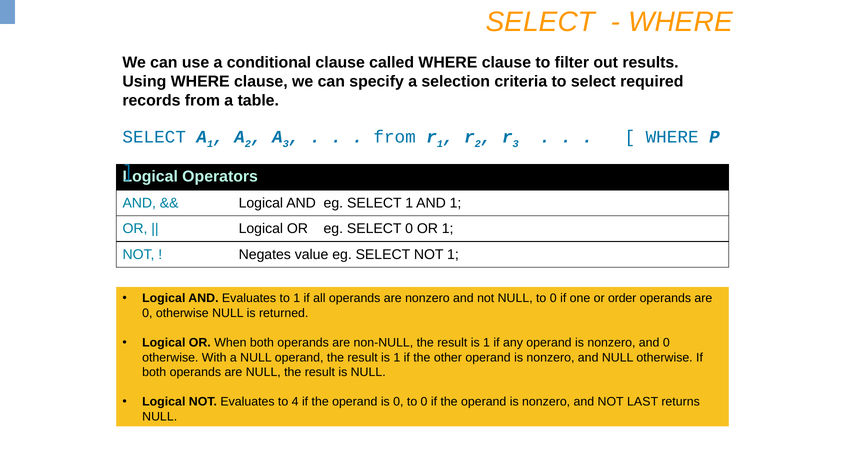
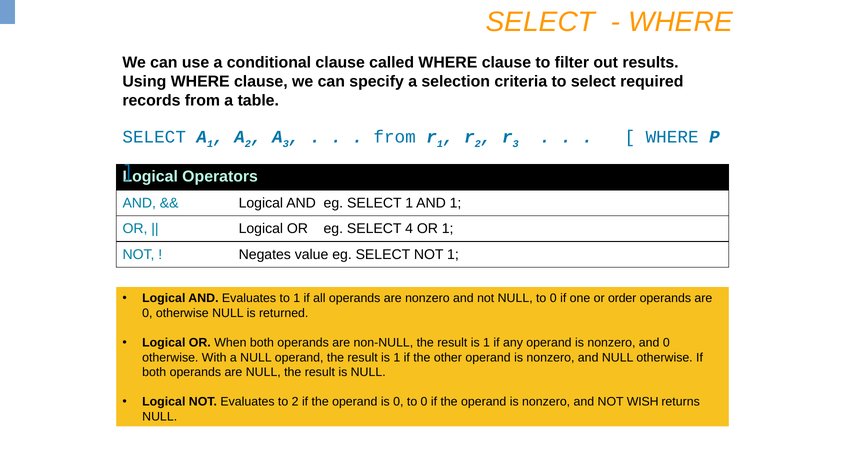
SELECT 0: 0 -> 4 (409, 229)
to 4: 4 -> 2 (295, 402)
LAST: LAST -> WISH (643, 402)
